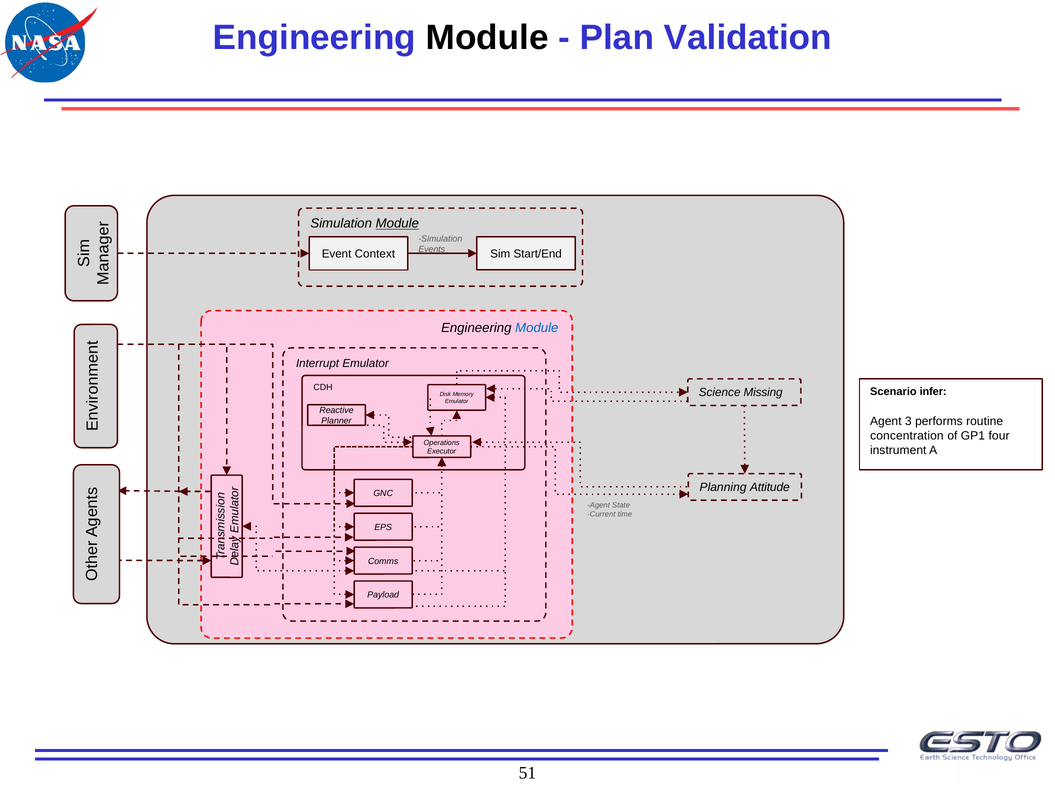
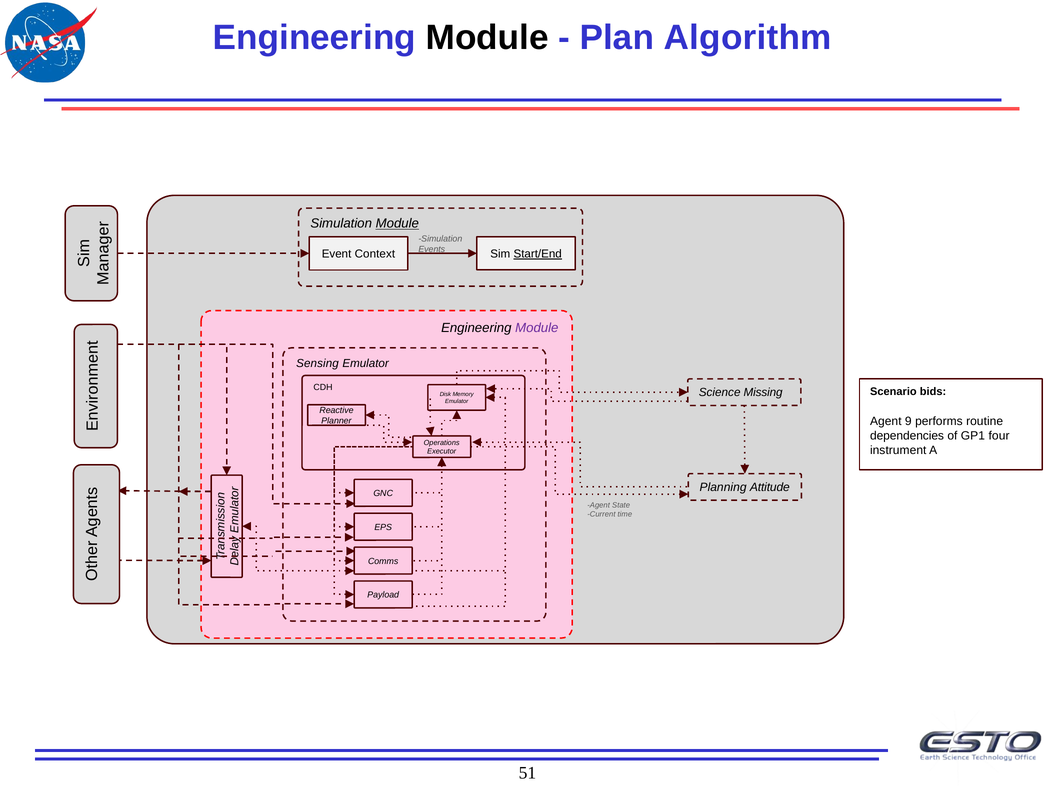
Validation: Validation -> Algorithm (748, 38)
Start/End underline: none -> present (538, 254)
Module colour: blue -> purple (537, 328)
Interrupt: Interrupt -> Sensing (317, 364)
infer: infer -> bids (933, 392)
3: 3 -> 9 (908, 421)
concentration: concentration -> dependencies (907, 436)
